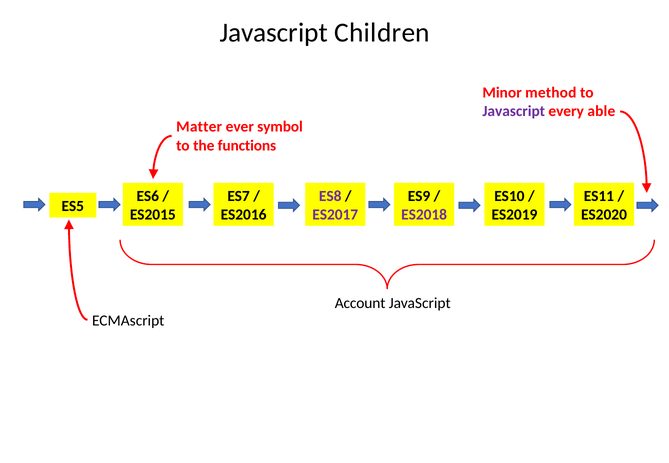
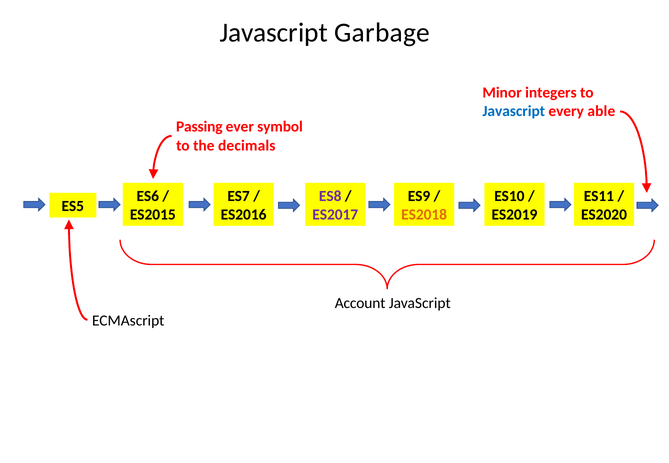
Children: Children -> Garbage (382, 33)
method: method -> integers (551, 93)
Javascript colour: purple -> blue (514, 111)
Matter: Matter -> Passing (199, 127)
functions: functions -> decimals (247, 145)
ES2018 colour: purple -> orange (424, 215)
